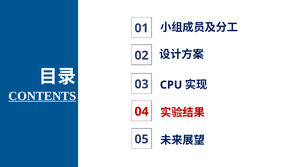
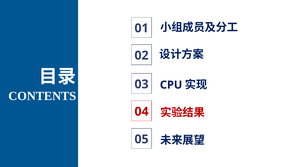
CONTENTS underline: present -> none (42, 96)
